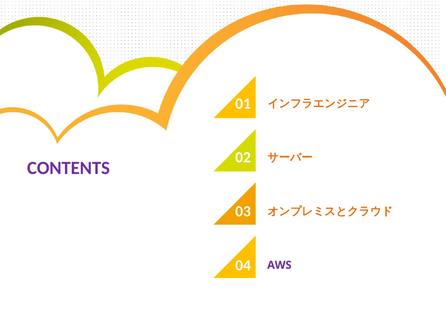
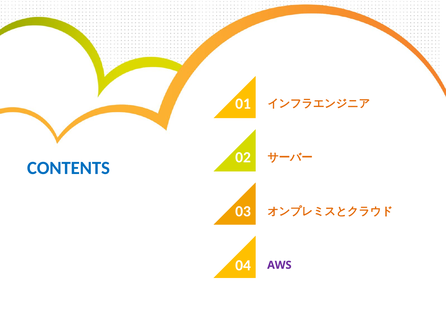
CONTENTS colour: purple -> blue (68, 168)
